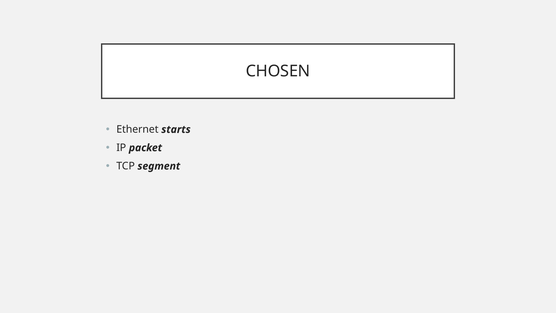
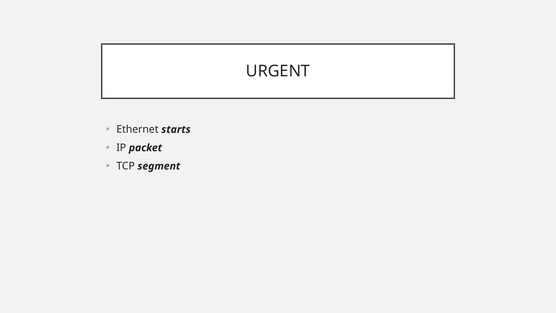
CHOSEN: CHOSEN -> URGENT (278, 71)
